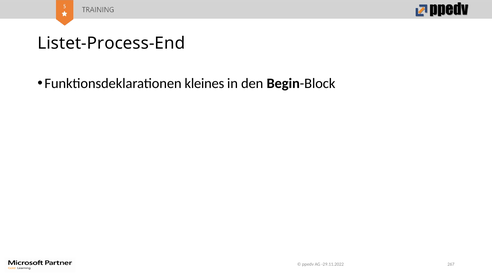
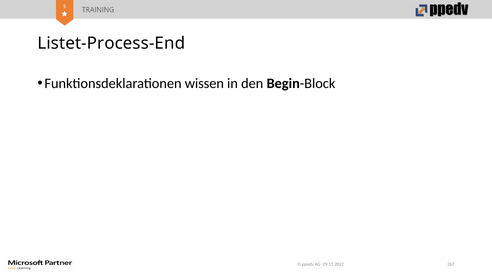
kleines: kleines -> wissen (204, 83)
